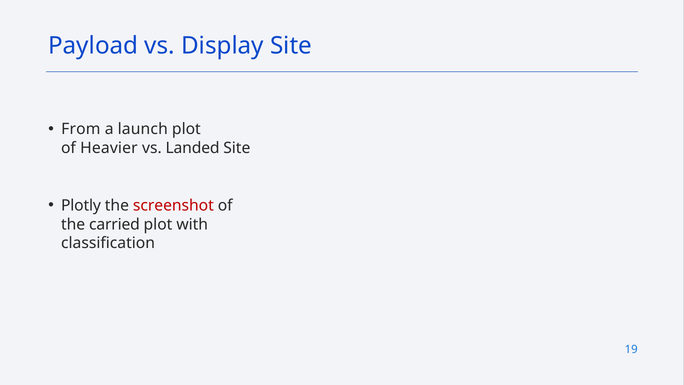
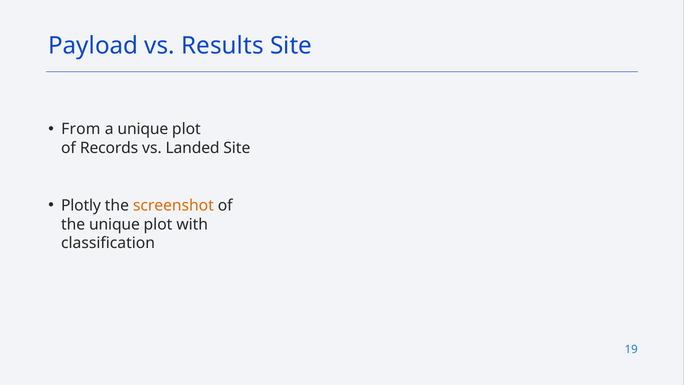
Display: Display -> Results (222, 46)
a launch: launch -> unique (143, 129)
Heavier: Heavier -> Records (109, 148)
screenshot colour: red -> orange (173, 205)
the carried: carried -> unique (114, 224)
